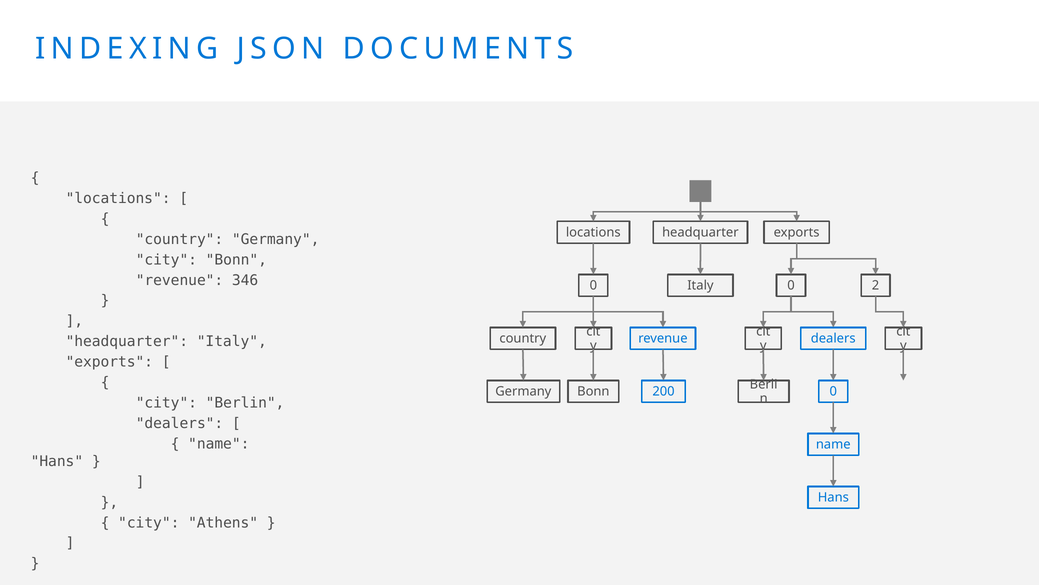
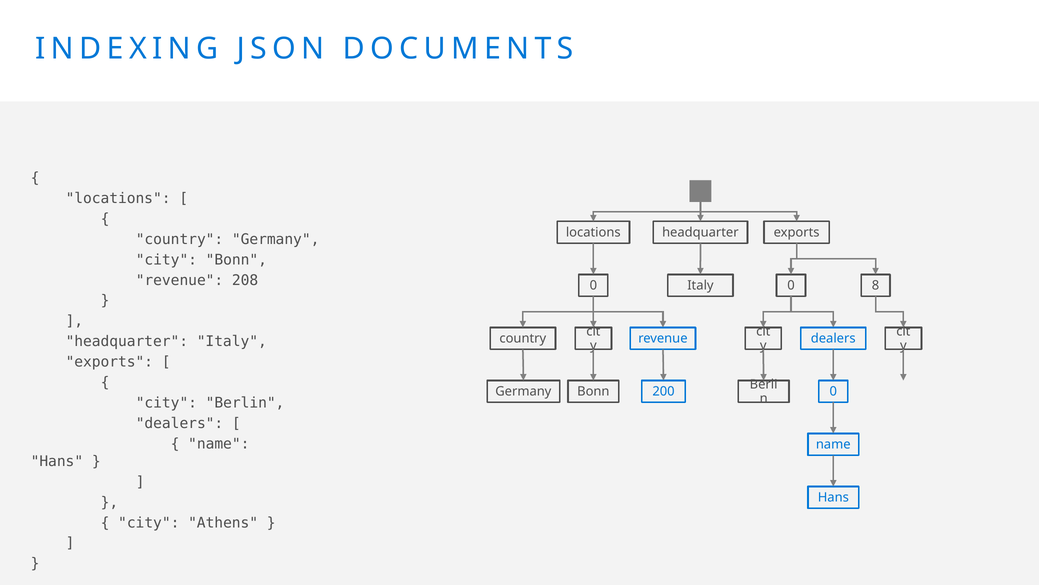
346: 346 -> 208 (245, 280)
2: 2 -> 8 (876, 285)
